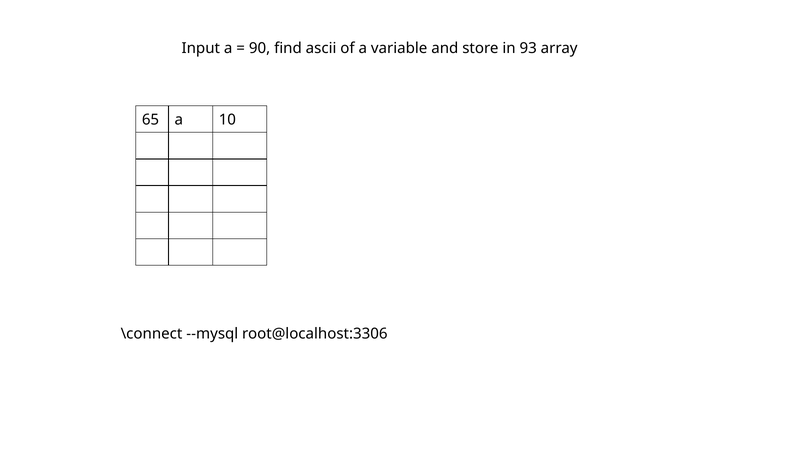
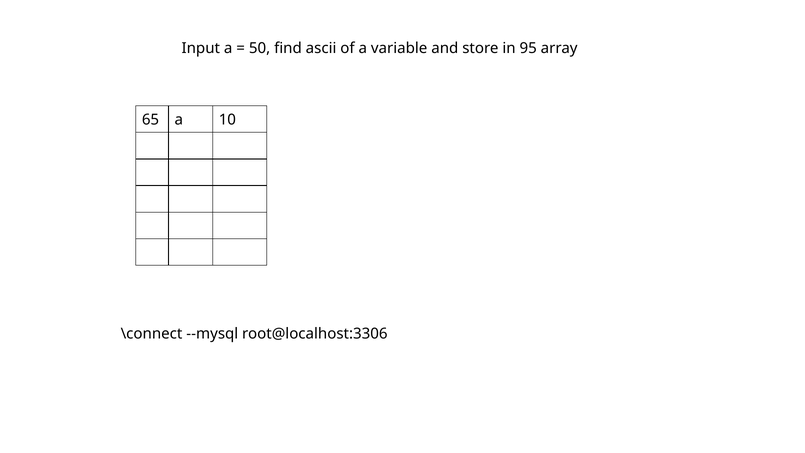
90: 90 -> 50 (260, 48)
93: 93 -> 95 (528, 48)
